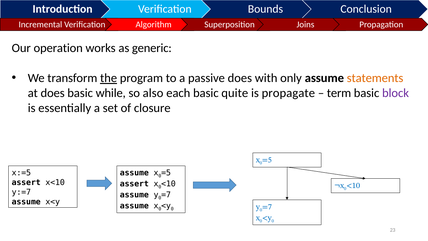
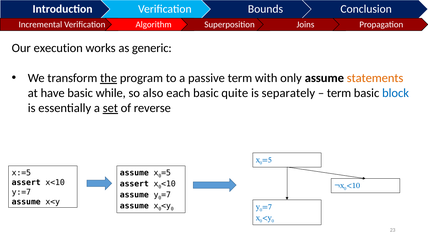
operation: operation -> execution (58, 48)
passive does: does -> term (240, 78)
at does: does -> have (53, 93)
propagate: propagate -> separately (288, 93)
block colour: purple -> blue (396, 93)
set underline: none -> present (110, 108)
closure: closure -> reverse (152, 108)
